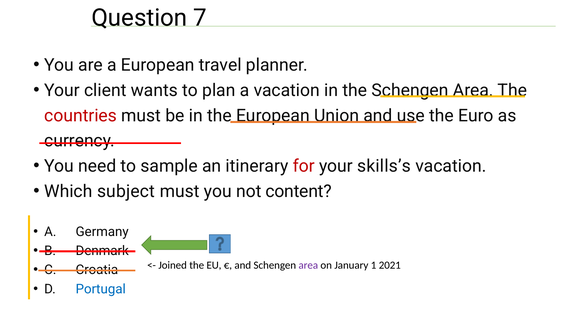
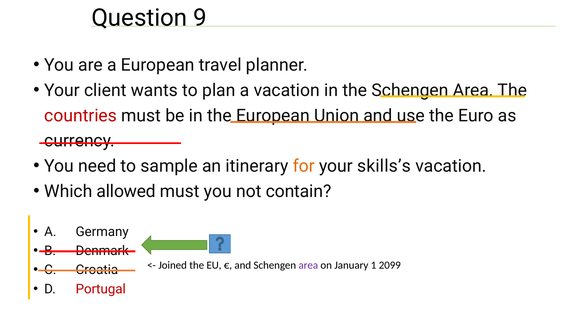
7: 7 -> 9 (200, 18)
for colour: red -> orange (304, 166)
subject: subject -> allowed (126, 191)
content: content -> contain (299, 191)
2021: 2021 -> 2099 (390, 265)
Portugal colour: blue -> red (101, 289)
